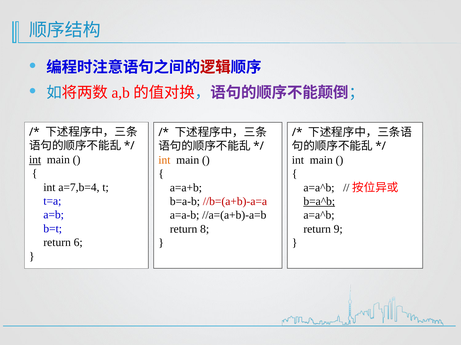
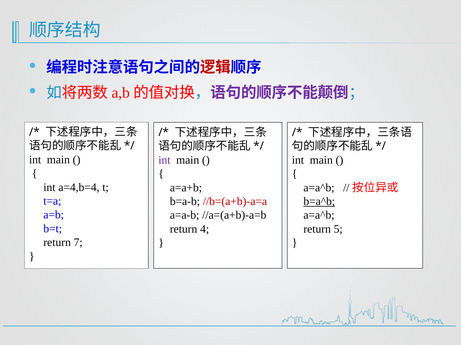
int underline: present -> none (35, 160)
int colour: orange -> purple (164, 160)
a=7,b=4: a=7,b=4 -> a=4,b=4 (79, 188)
8: 8 -> 4 (205, 229)
9: 9 -> 5 (338, 229)
6: 6 -> 7 (78, 243)
